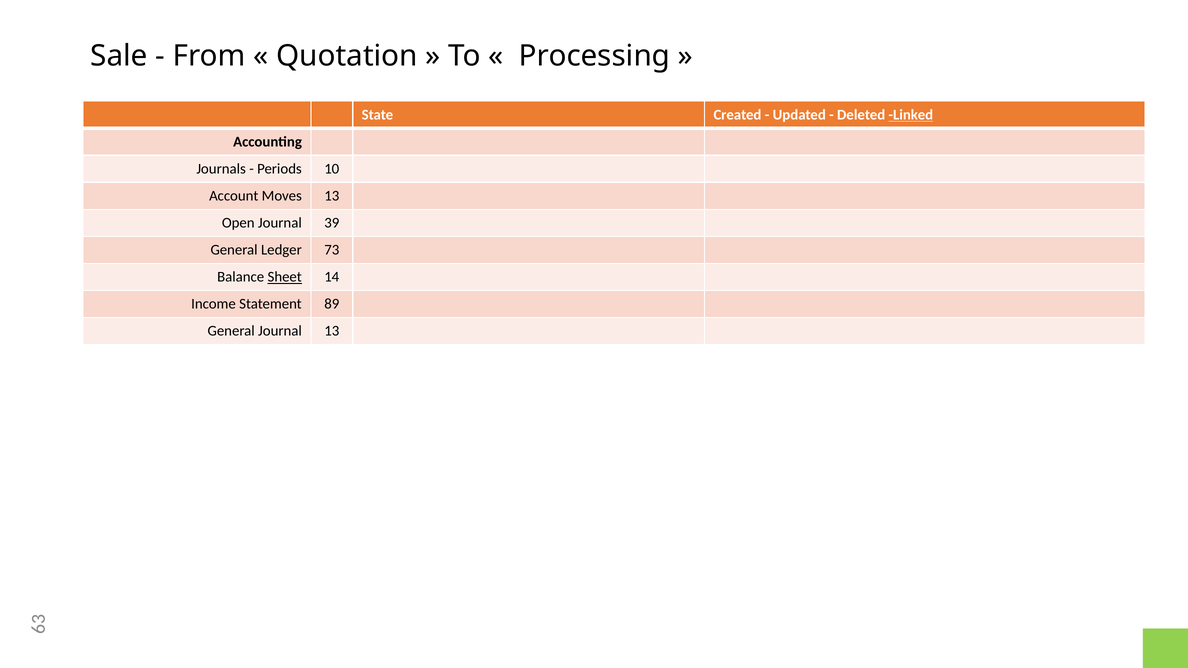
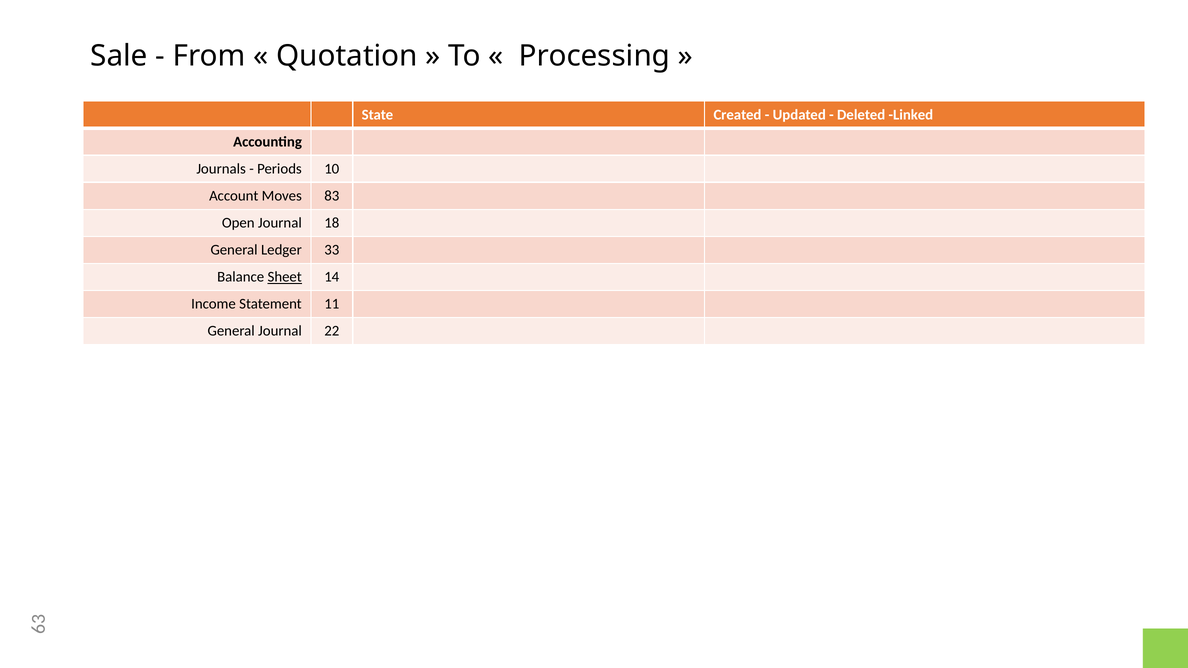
Linked underline: present -> none (911, 115)
Moves 13: 13 -> 83 (332, 196)
39: 39 -> 18 (332, 223)
73: 73 -> 33 (332, 250)
89: 89 -> 11 (332, 304)
Journal 13: 13 -> 22 (332, 331)
